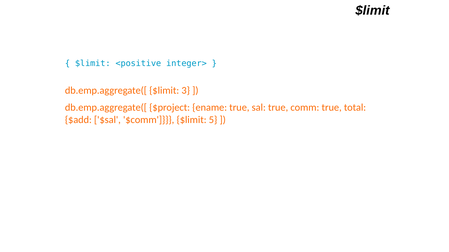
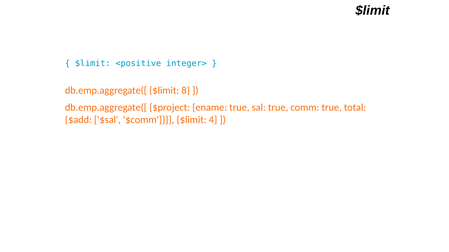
3: 3 -> 8 (186, 91)
5: 5 -> 4 (213, 120)
